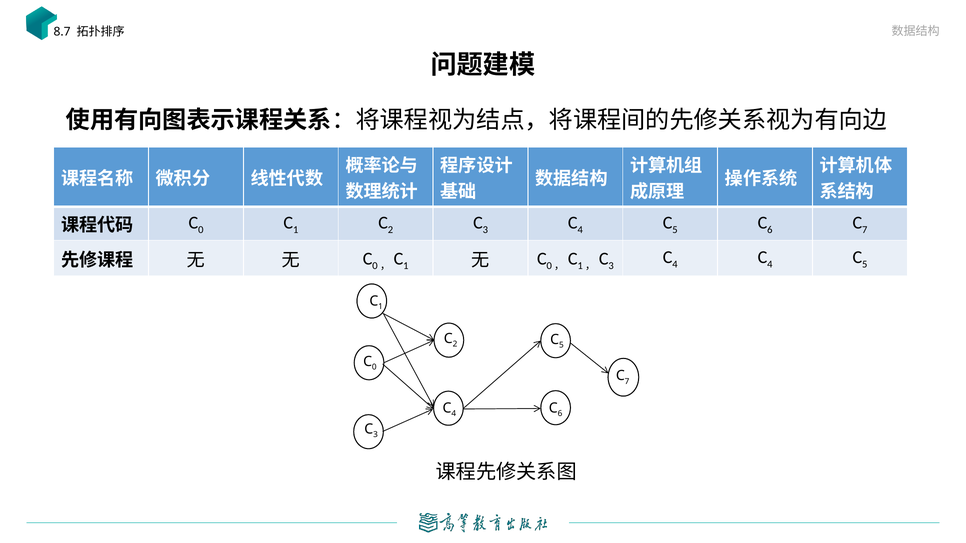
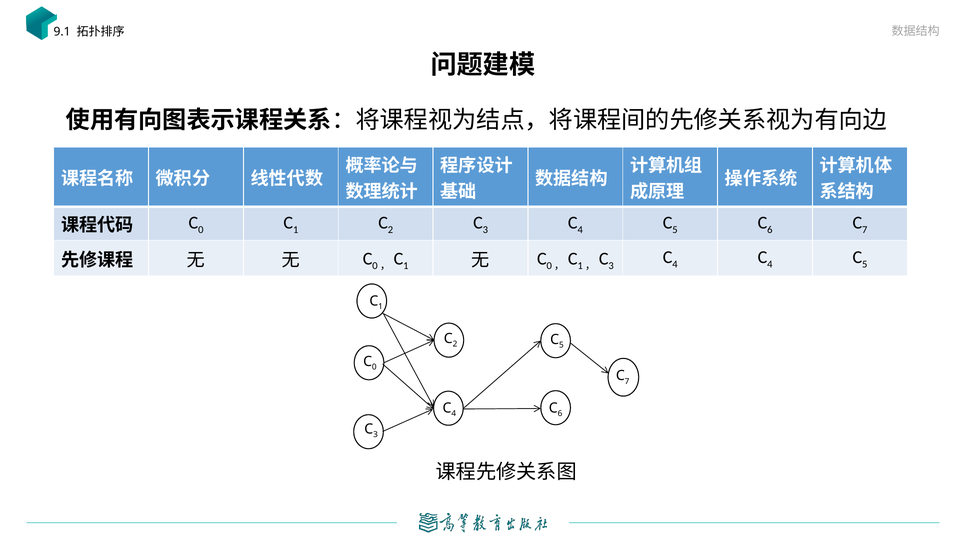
8.7: 8.7 -> 9.1 (62, 32)
